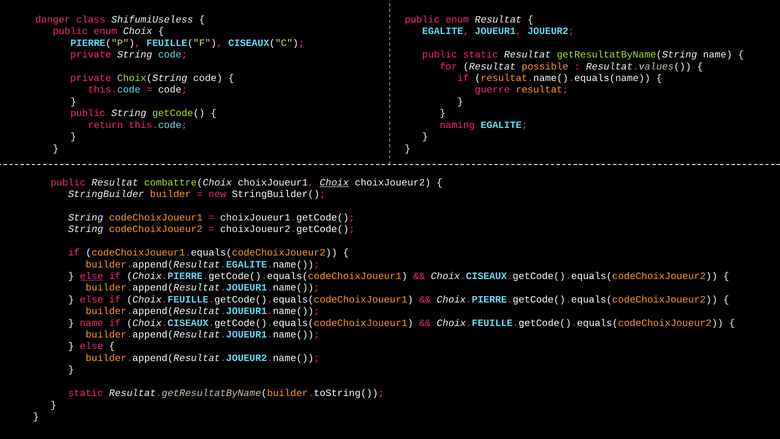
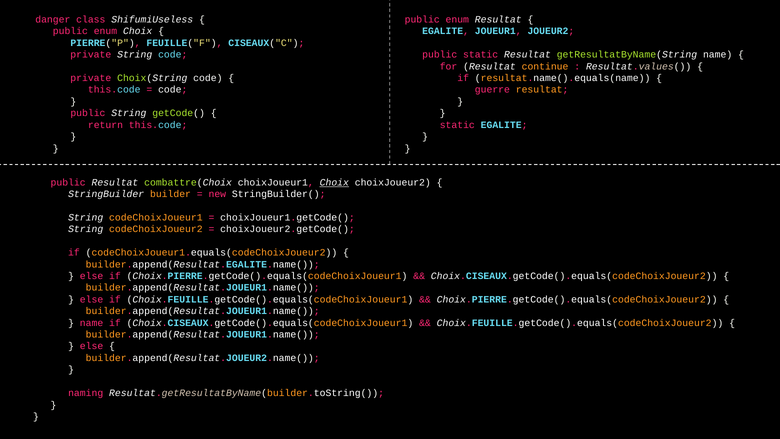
possible: possible -> continue (545, 66)
naming: naming -> static (457, 125)
else underline: present -> none (92, 276)
static: static -> naming (86, 393)
